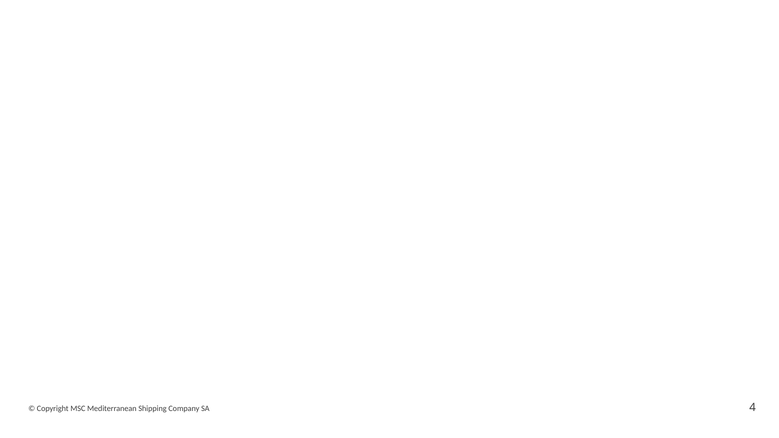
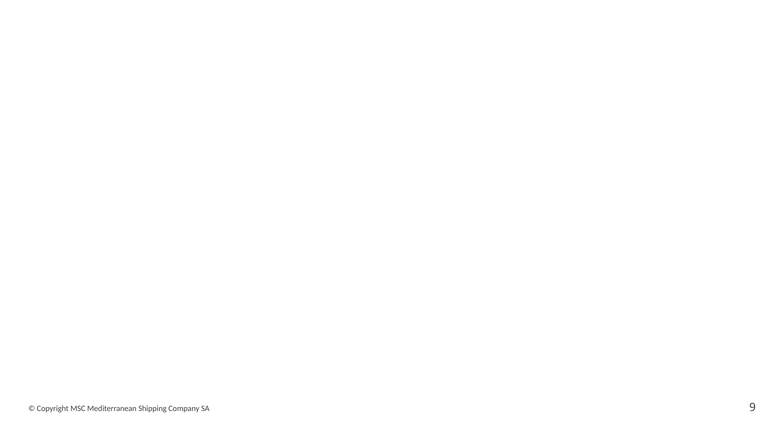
4: 4 -> 9 (753, 408)
